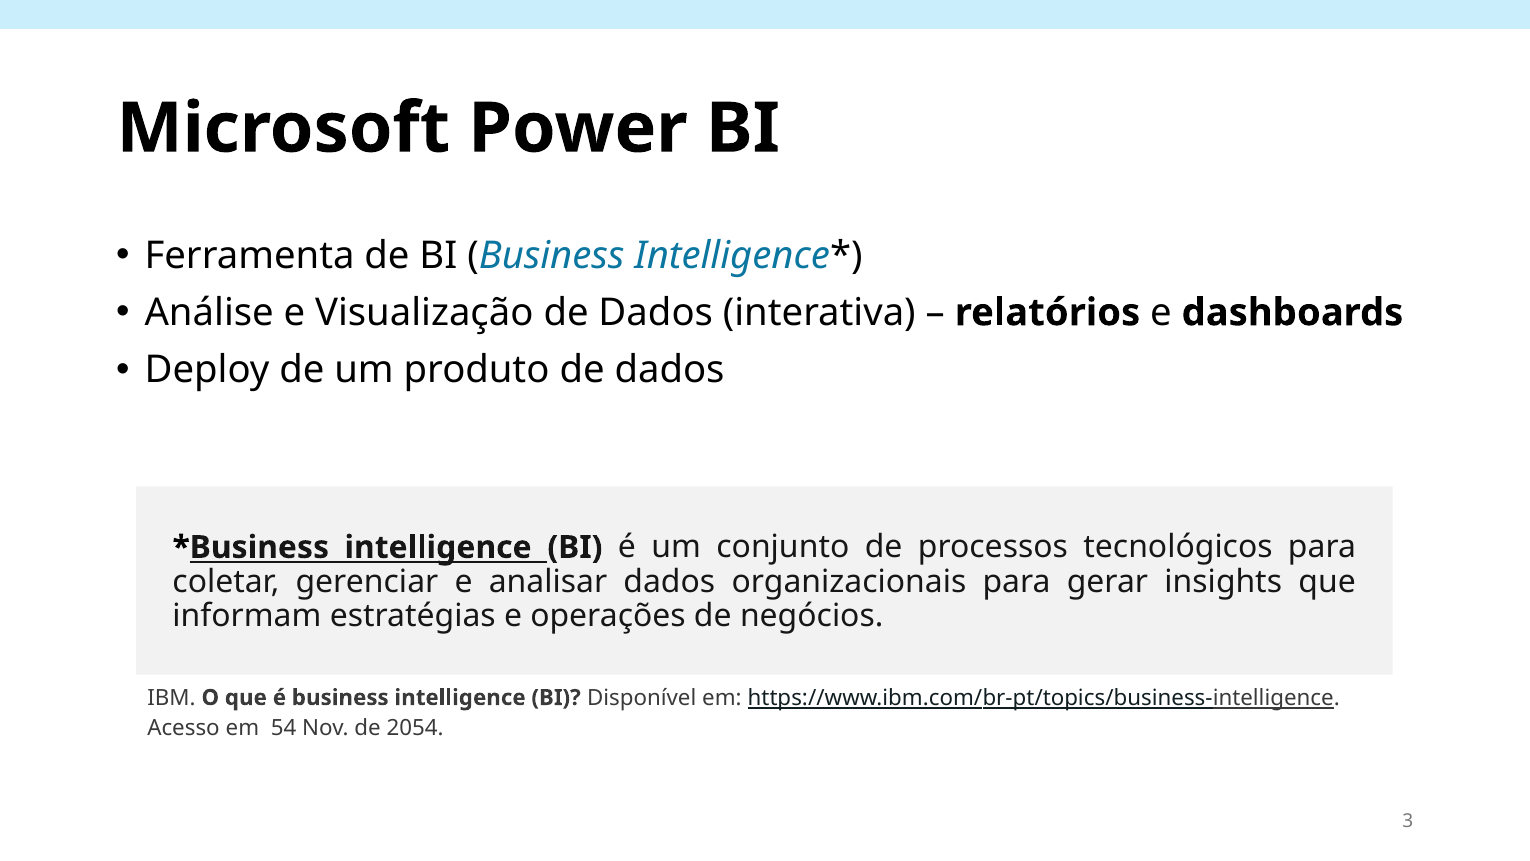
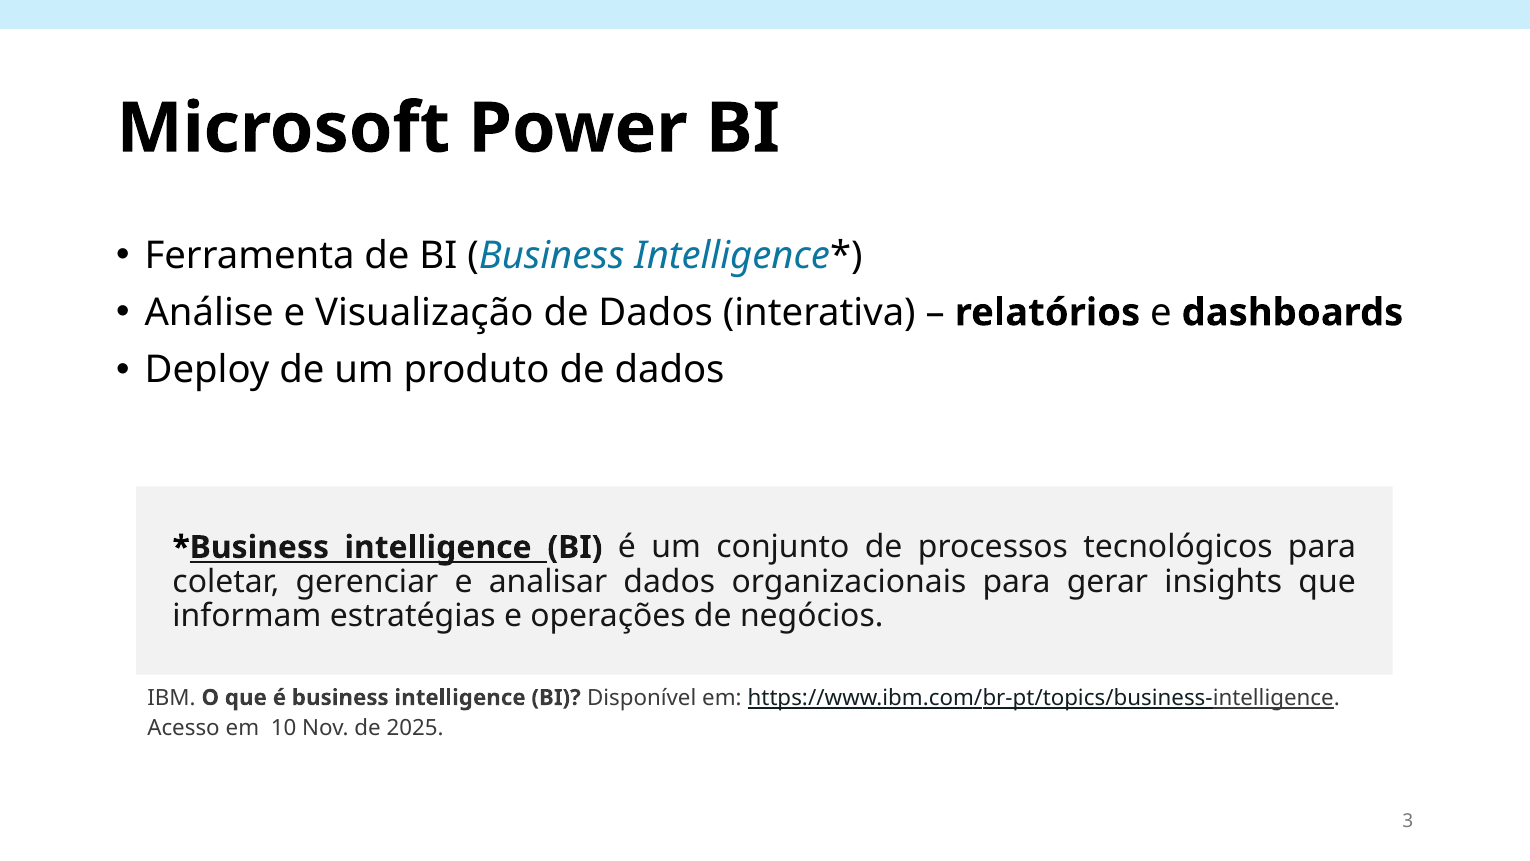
54: 54 -> 10 (284, 728)
2054: 2054 -> 2025 (415, 728)
